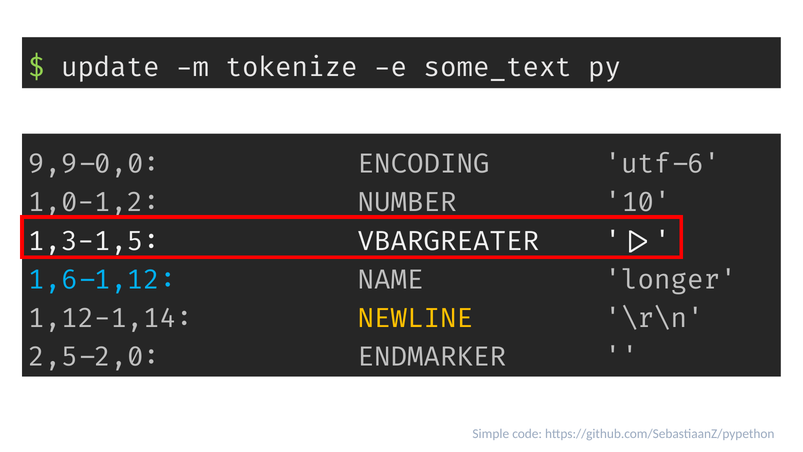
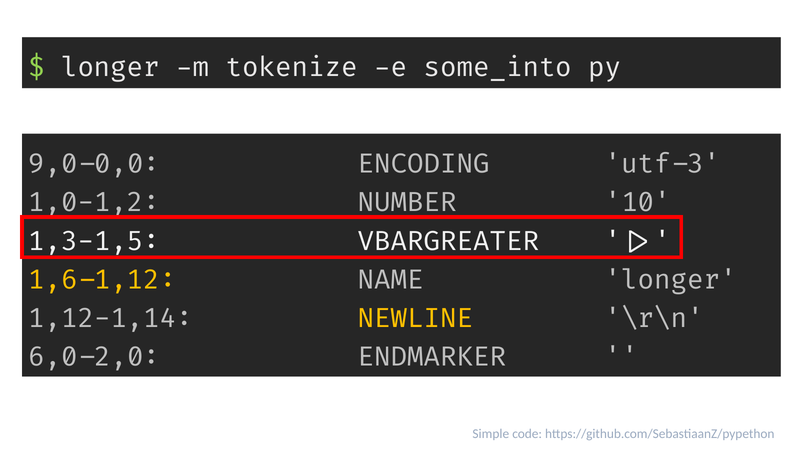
update: update -> longer (110, 67)
some_text.py: some_text.py -> some_into.py (523, 67)
9,9-0,0: 9,9-0,0 -> 9,0-0,0 (94, 164)
utf-6: utf-6 -> utf-3 (663, 164)
1,6-1,12 colour: light blue -> yellow (102, 280)
2,5-2,0: 2,5-2,0 -> 6,0-2,0 (94, 357)
